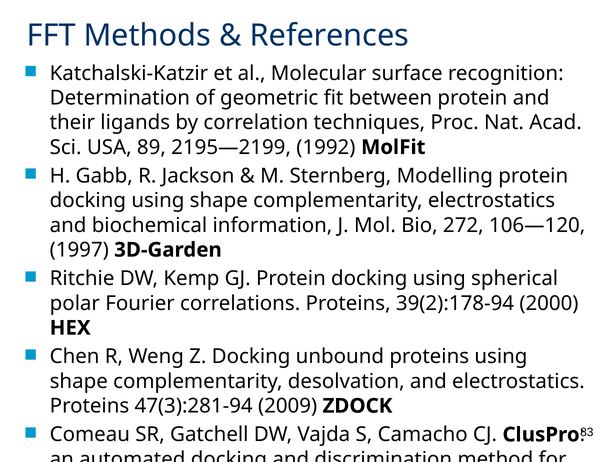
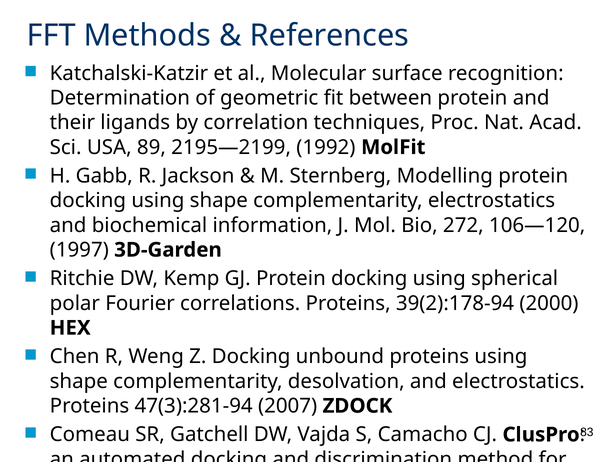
2009: 2009 -> 2007 (288, 405)
